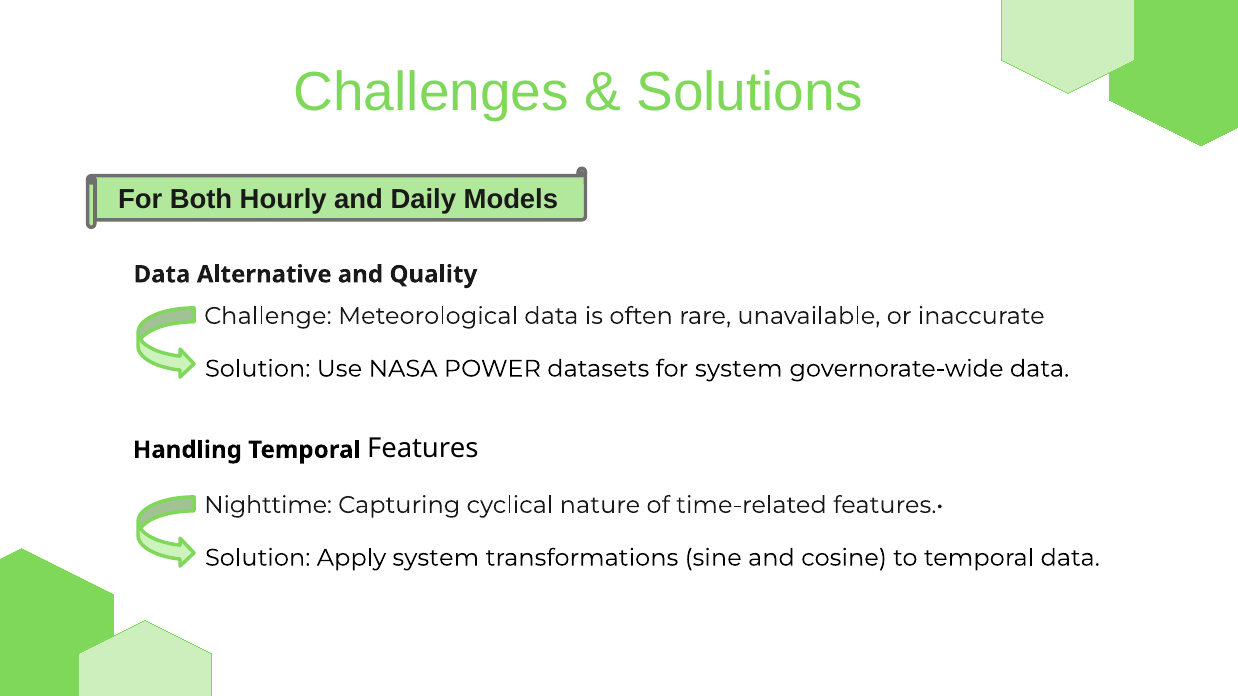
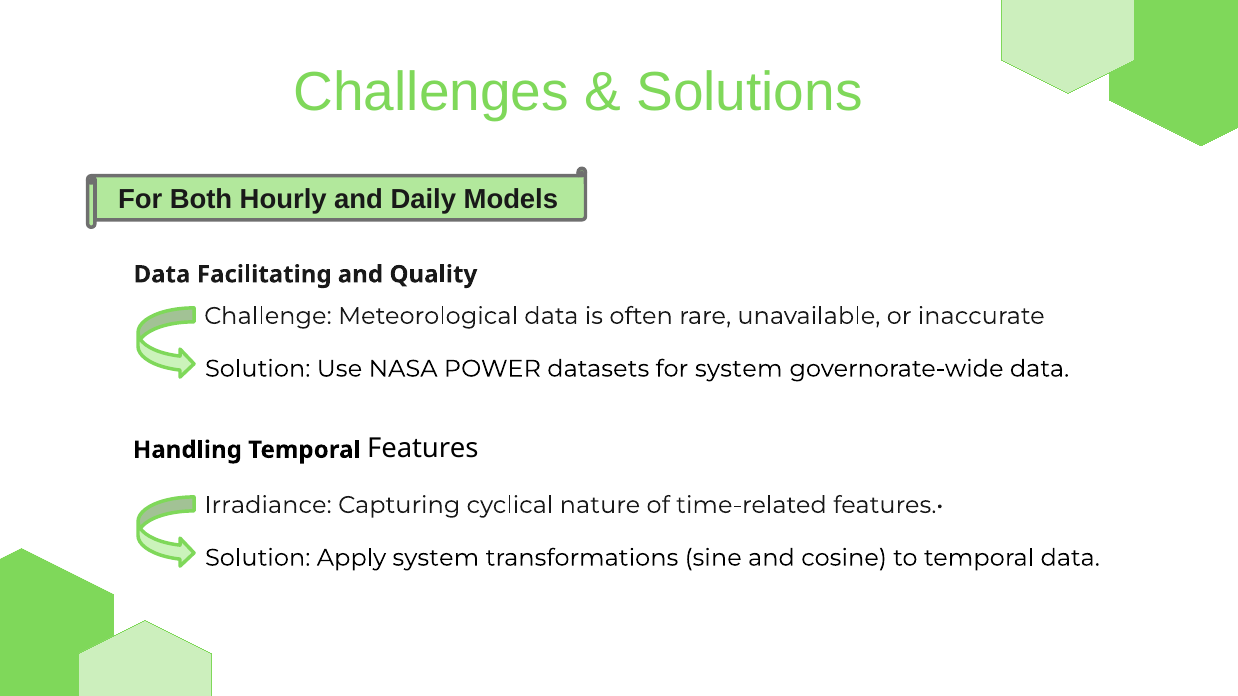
Alternative: Alternative -> Facilitating (264, 275)
Nighttime: Nighttime -> Irradiance (268, 505)
